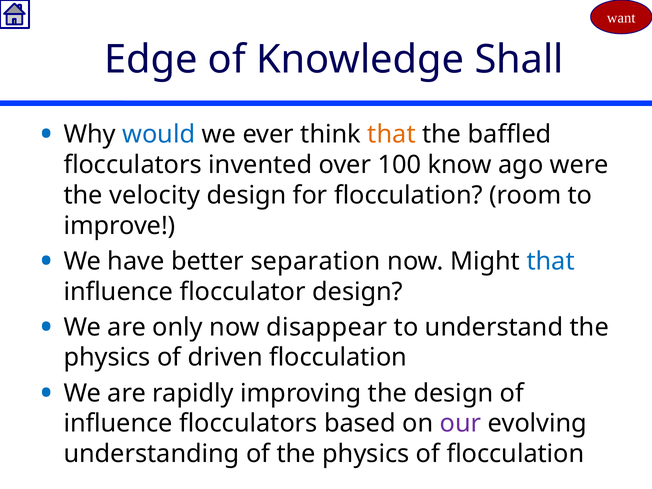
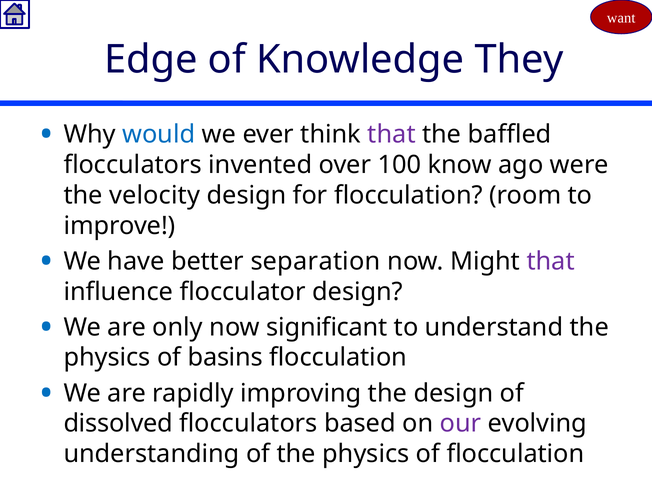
Shall: Shall -> They (519, 60)
that colour: orange -> purple (392, 134)
that colour: blue -> purple (551, 261)
disappear: disappear -> significant (327, 327)
driven: driven -> basins (225, 358)
influence: influence -> dissolved (118, 424)
